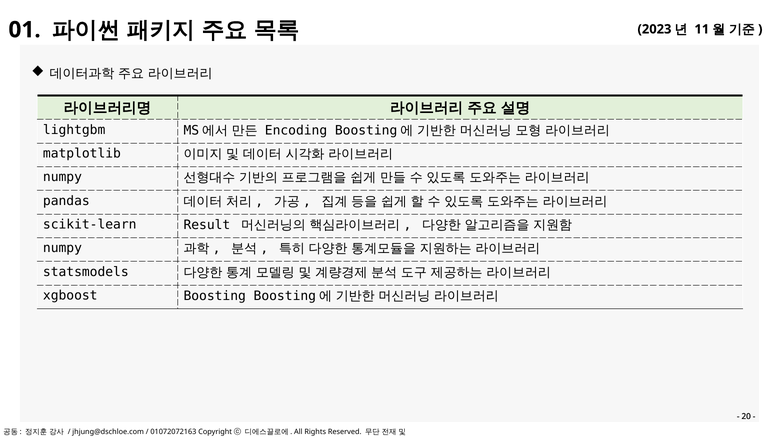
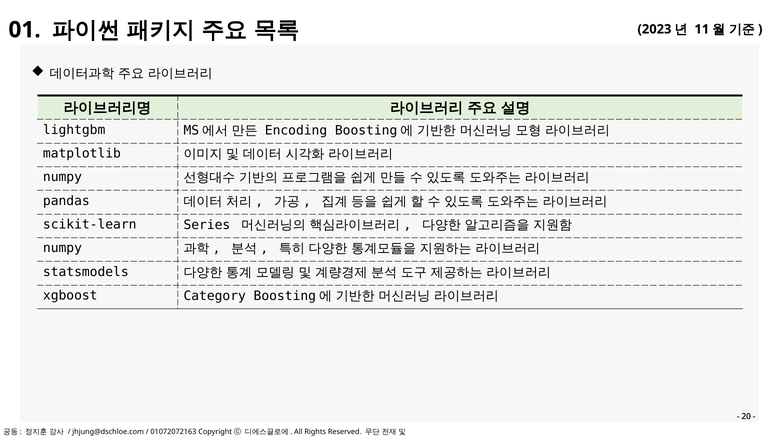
Result: Result -> Series (207, 225)
Boosting: Boosting -> Category (215, 296)
